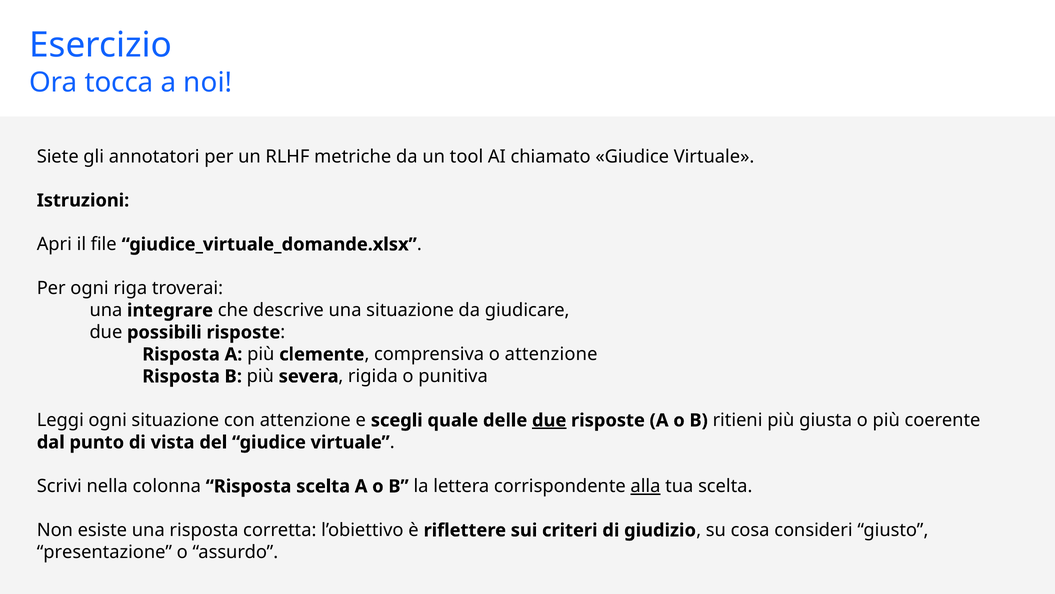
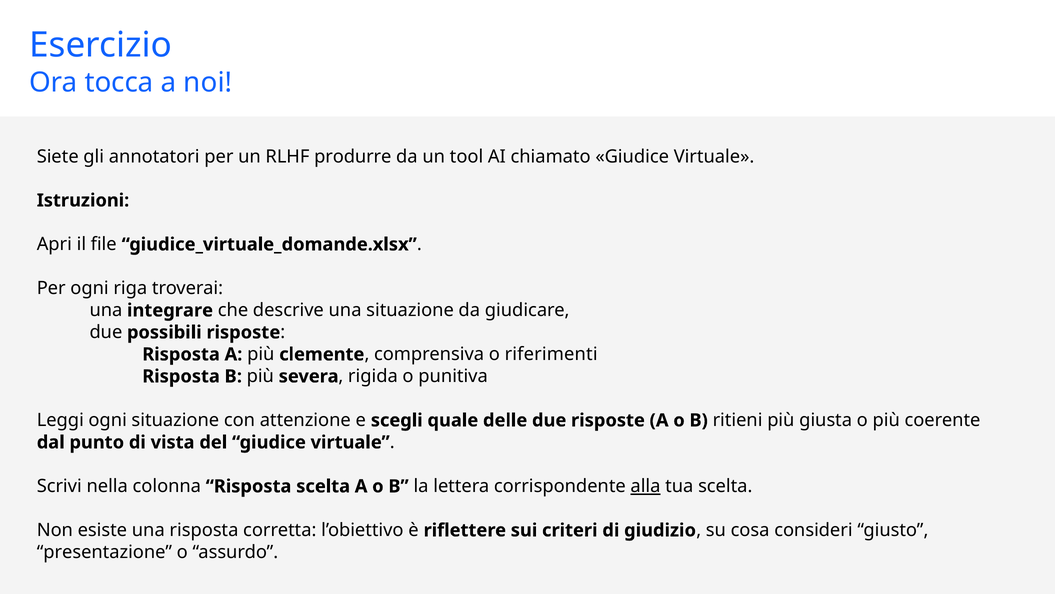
metriche: metriche -> produrre (353, 156)
o attenzione: attenzione -> riferimenti (551, 354)
due underline: present -> none (549, 420)
